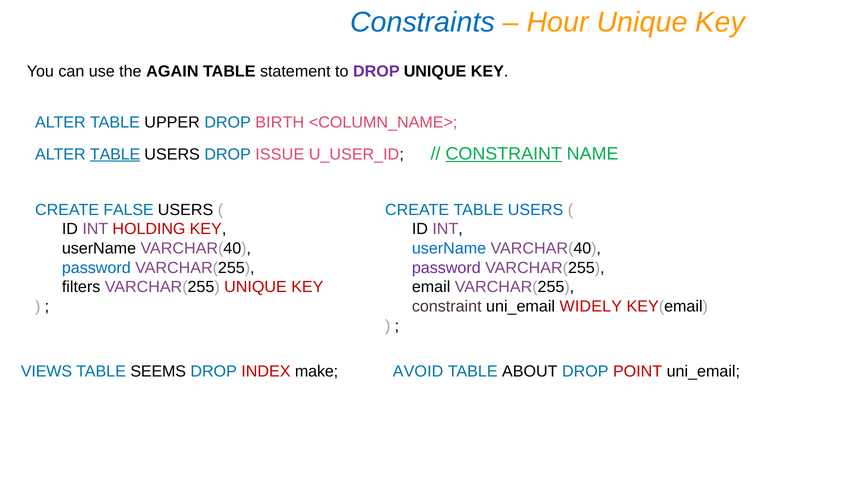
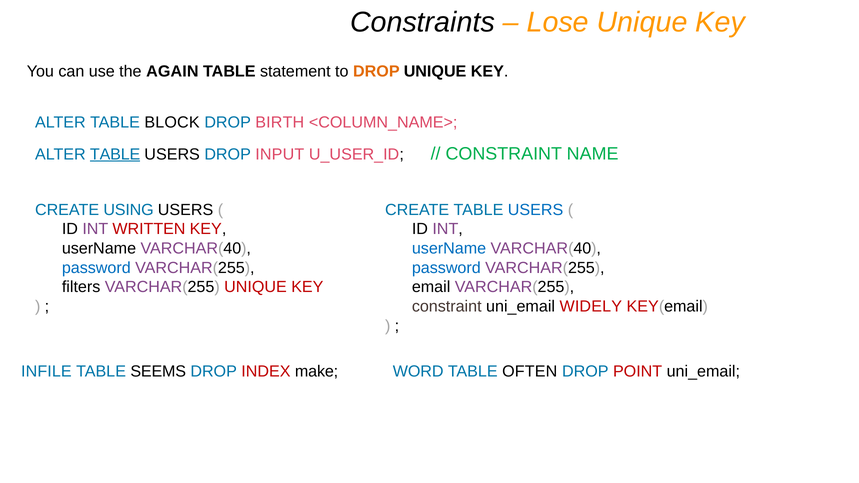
Constraints colour: blue -> black (422, 22)
Hour: Hour -> Lose (558, 22)
DROP colour: purple -> orange (376, 72)
UPPER: UPPER -> BLOCK (172, 122)
ISSUE: ISSUE -> INPUT (280, 154)
CONSTRAINT underline: present -> none (504, 154)
FALSE: FALSE -> USING (129, 210)
HOLDING: HOLDING -> WRITTEN (149, 229)
password colour: purple -> blue (446, 268)
VIEWS: VIEWS -> INFILE (46, 372)
AVOID: AVOID -> WORD (418, 372)
ABOUT: ABOUT -> OFTEN (530, 372)
